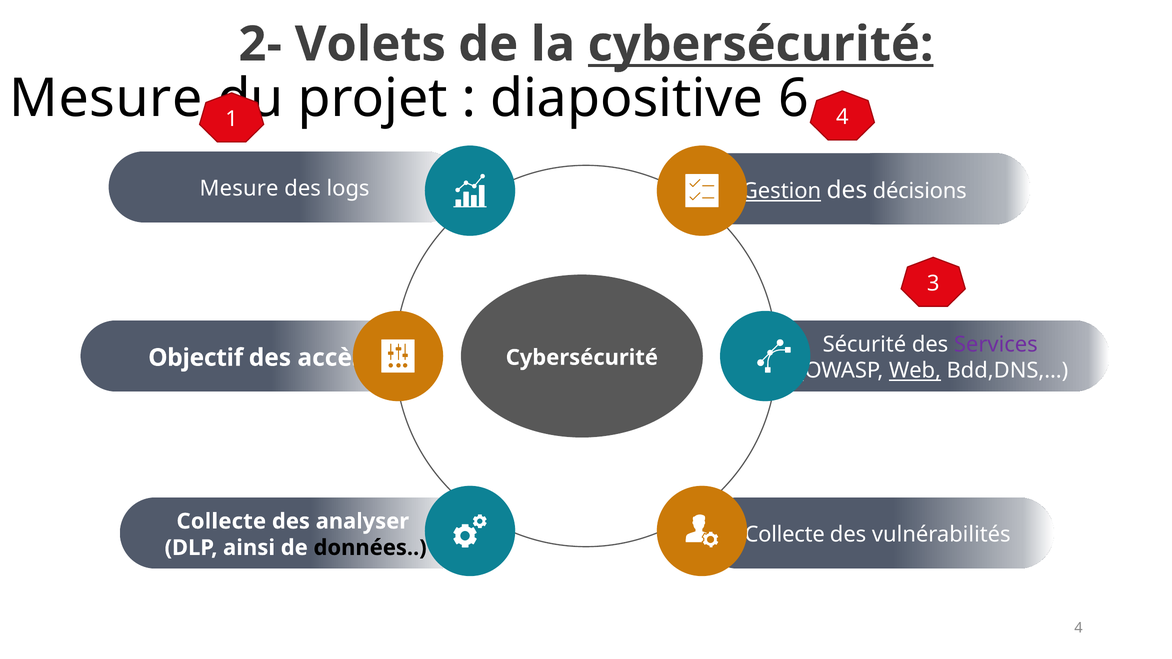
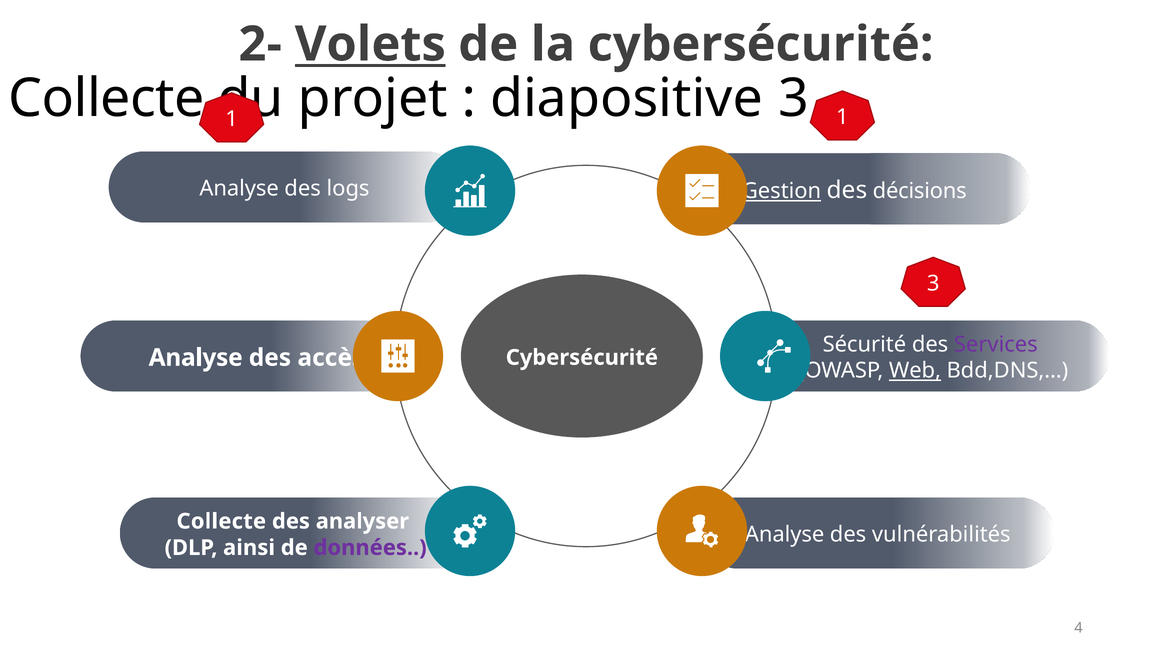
Volets underline: none -> present (370, 44)
cybersécurité underline: present -> none (761, 44)
Mesure: Mesure -> Collecte (106, 98)
diapositive 6: 6 -> 3 (793, 98)
4: 4 -> 1 (842, 117)
Mesure: Mesure -> Analyse (239, 189)
Objectif: Objectif -> Analyse (196, 358)
Collecte: Collecte -> Analyse (785, 535)
données colour: black -> purple (370, 548)
